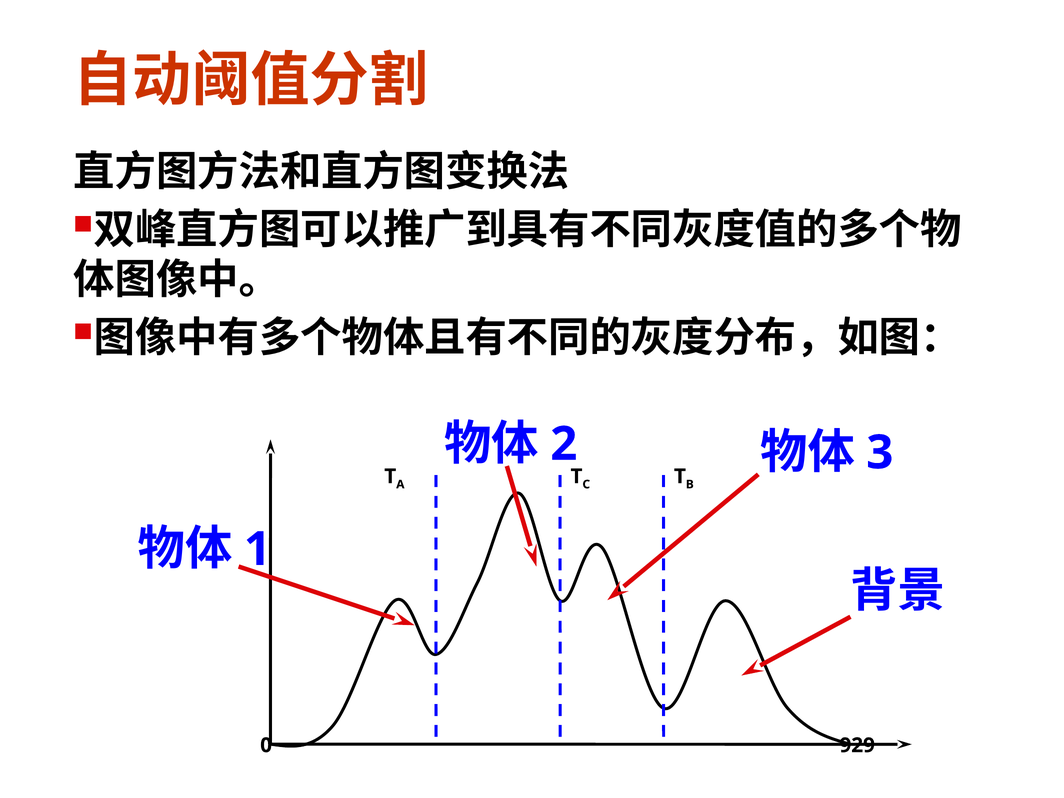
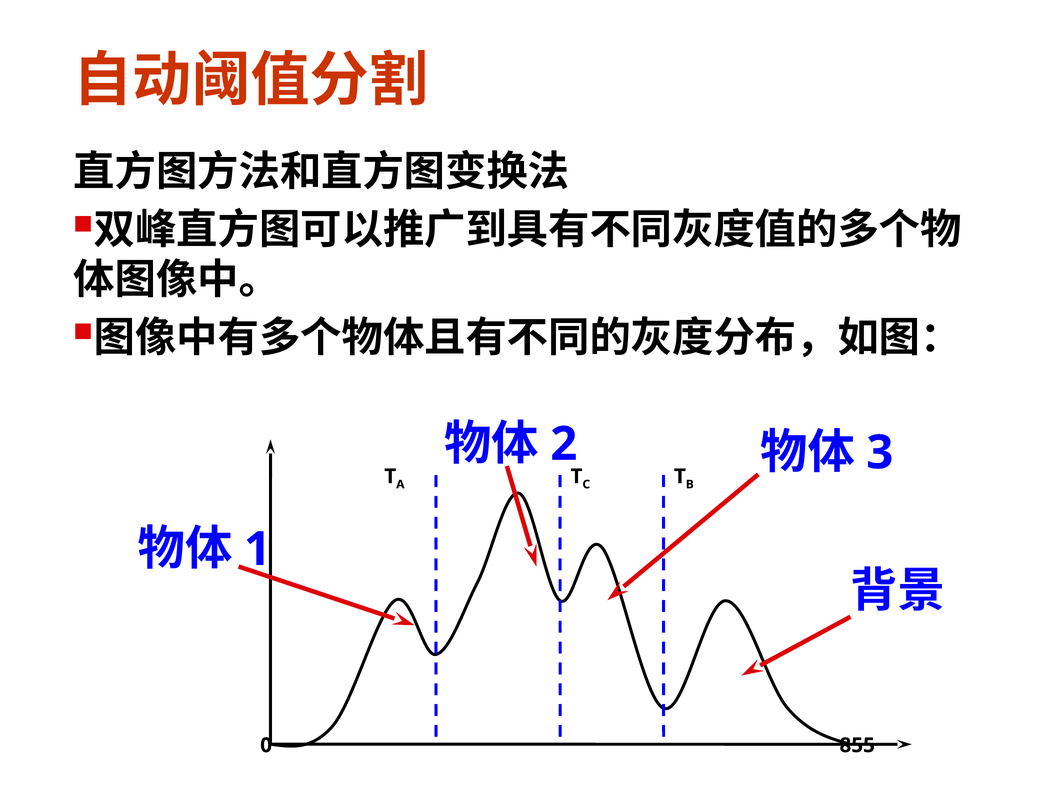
929: 929 -> 855 (857, 745)
